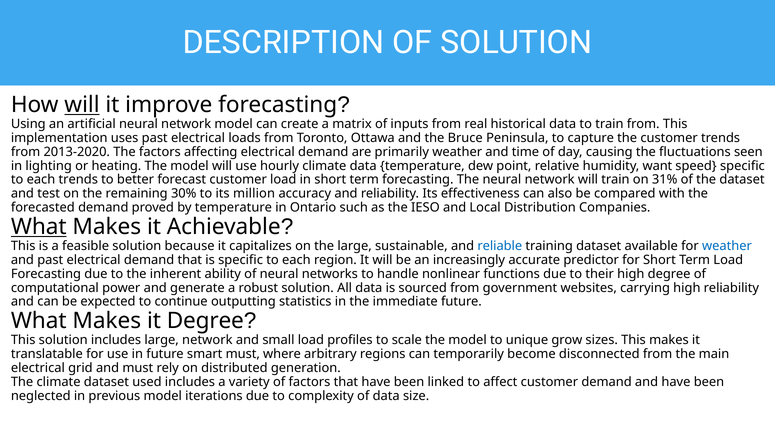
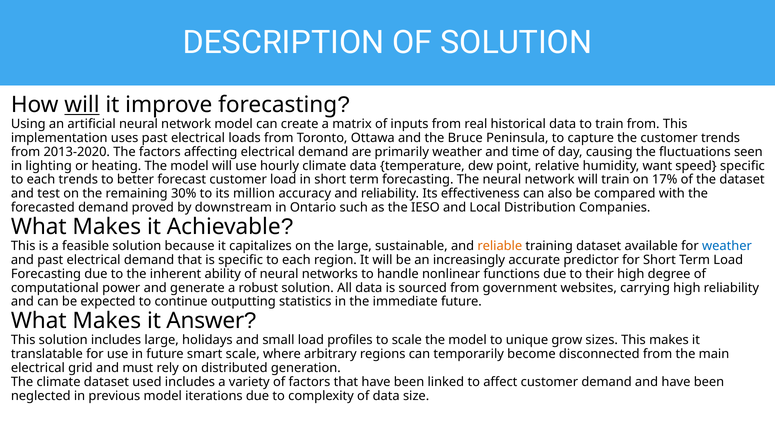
31%: 31% -> 17% (665, 180)
by temperature: temperature -> downstream (233, 208)
What underline: present -> none (39, 227)
reliable colour: blue -> orange (500, 246)
it Degree: Degree -> Answer (205, 321)
large network: network -> holidays (207, 340)
smart must: must -> scale (243, 354)
